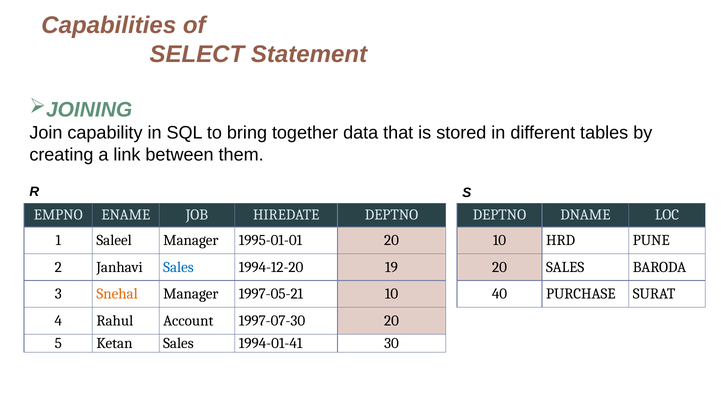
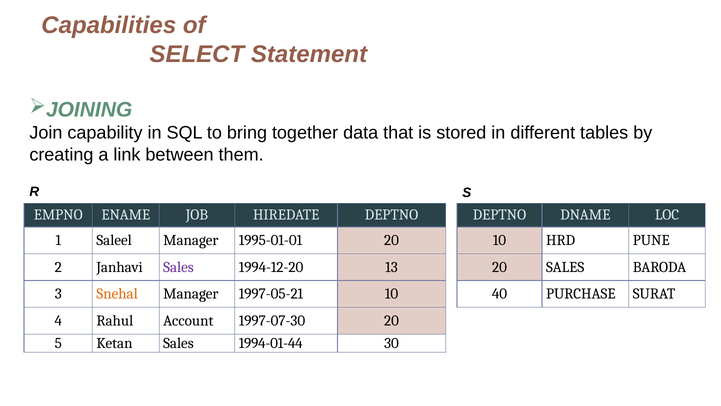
Sales colour: blue -> purple (178, 267)
19: 19 -> 13 (391, 267)
1994-01-41: 1994-01-41 -> 1994-01-44 (271, 343)
